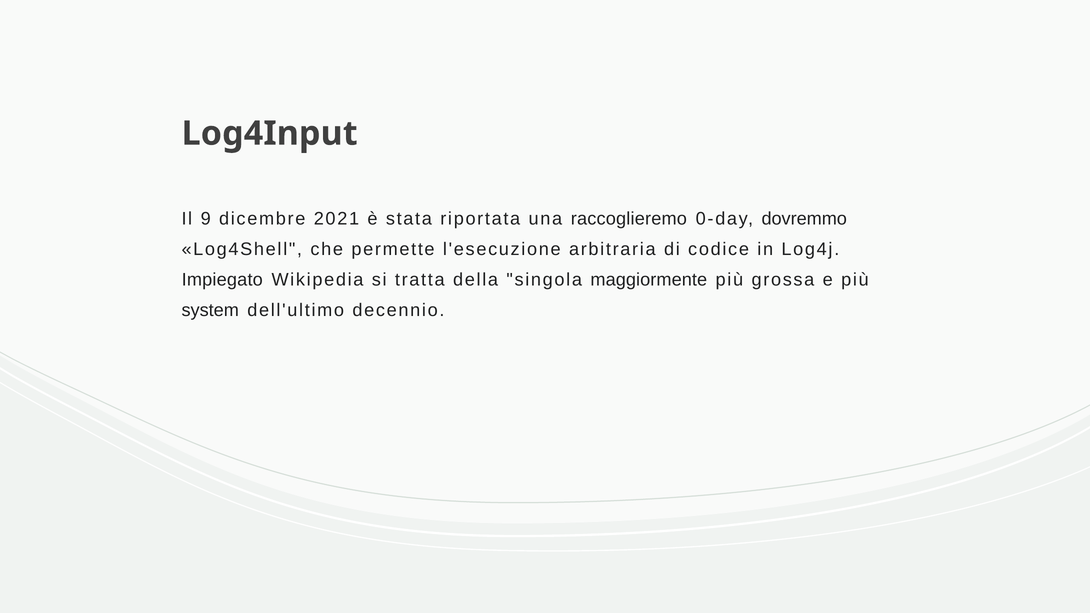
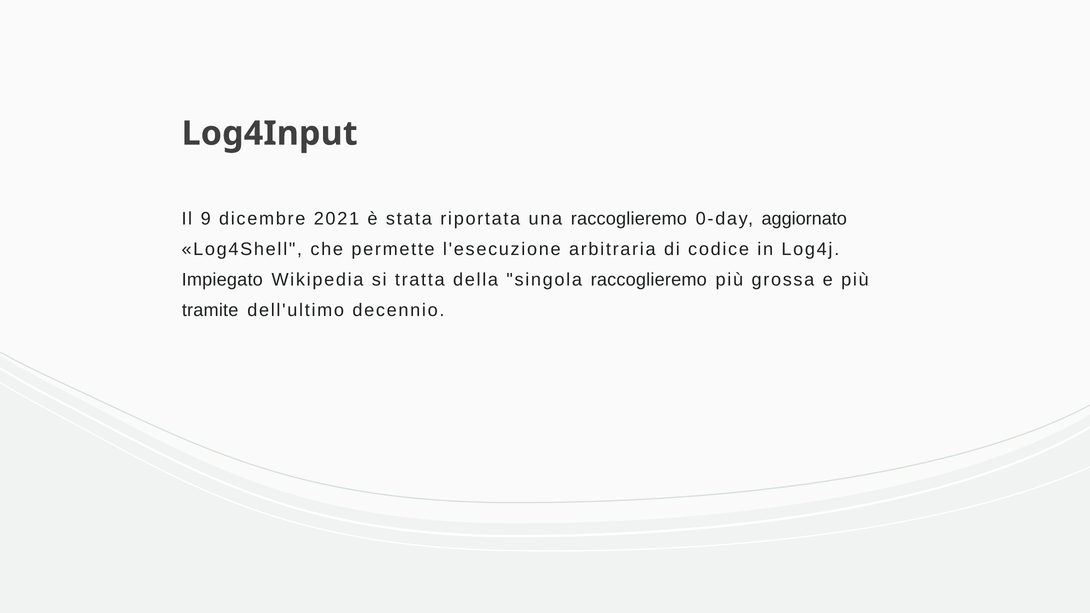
dovremmo: dovremmo -> aggiornato (804, 219)
singola maggiormente: maggiormente -> raccoglieremo (649, 280)
system: system -> tramite (210, 310)
